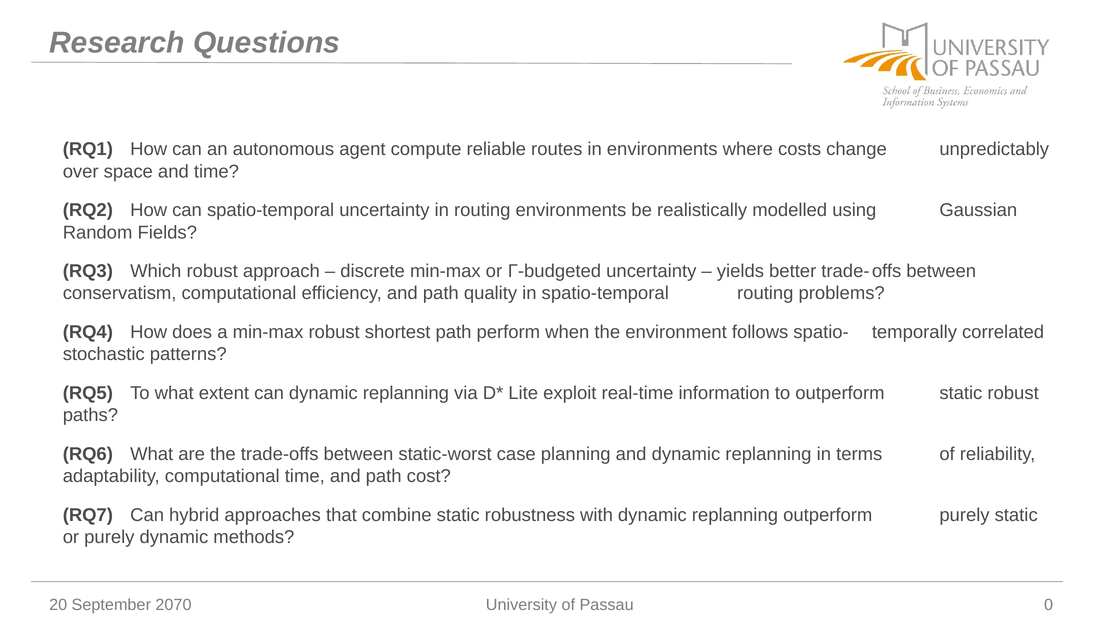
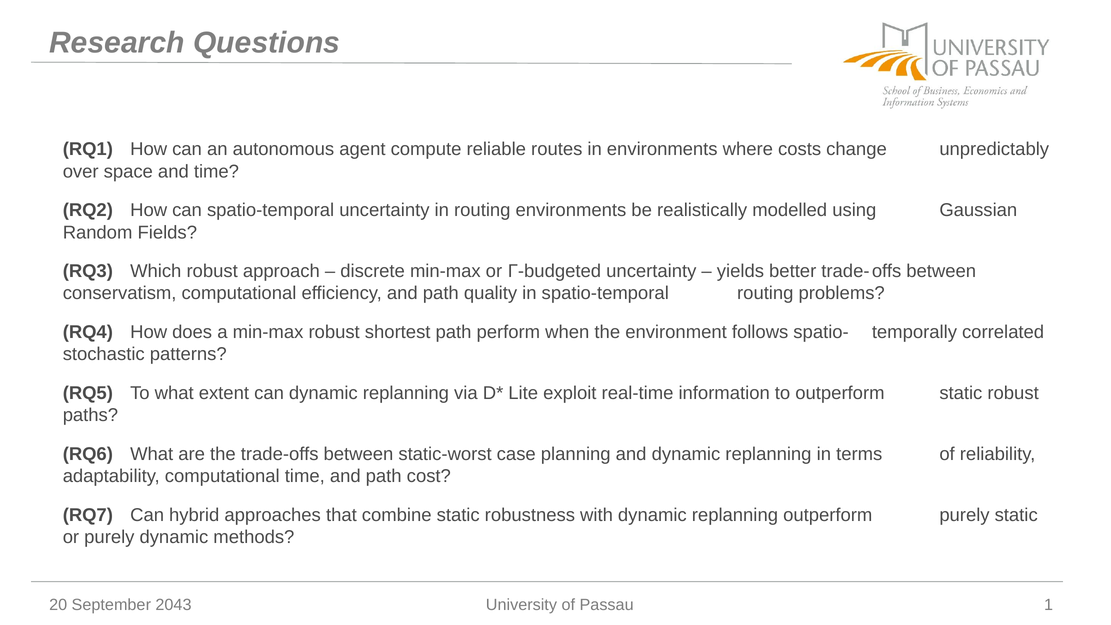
2070: 2070 -> 2043 (173, 605)
0: 0 -> 1 (1049, 605)
